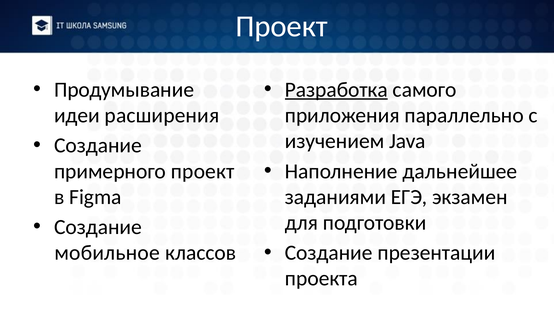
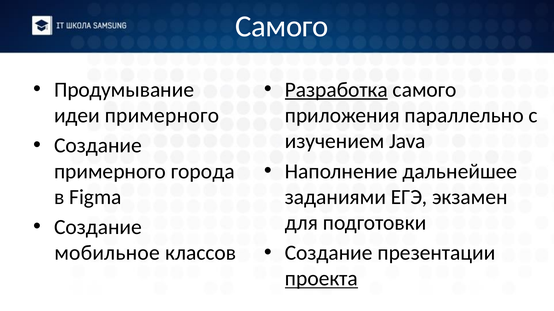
Проект: Проект -> Самого (282, 26)
идеи расширения: расширения -> примерного (162, 116)
примерного проект: проект -> города (203, 172)
проекта underline: none -> present (321, 279)
